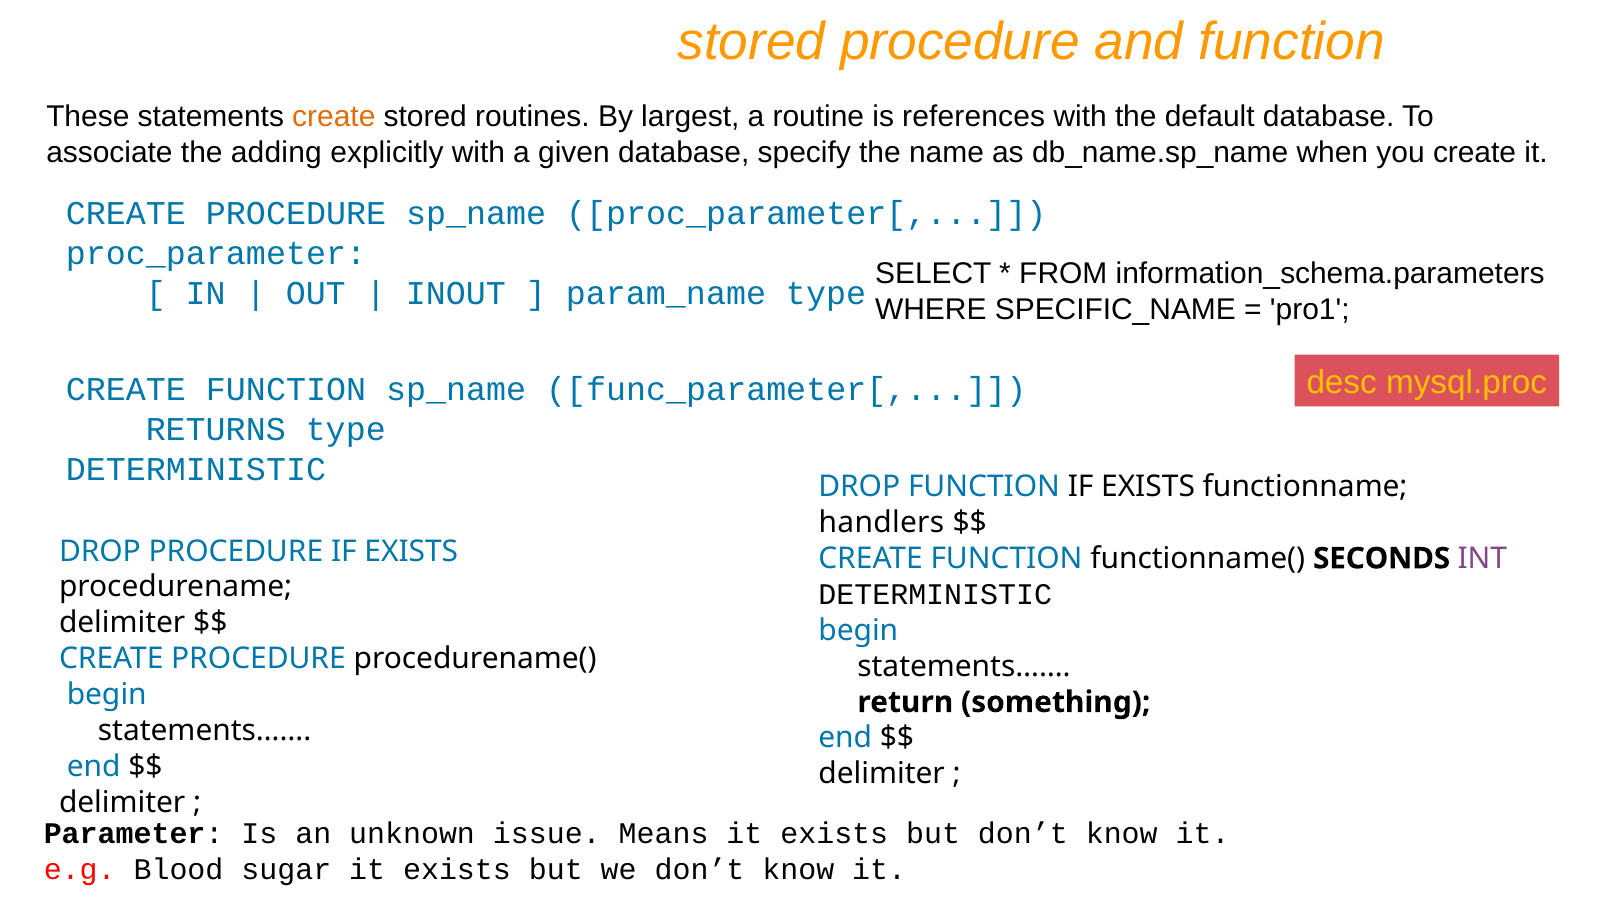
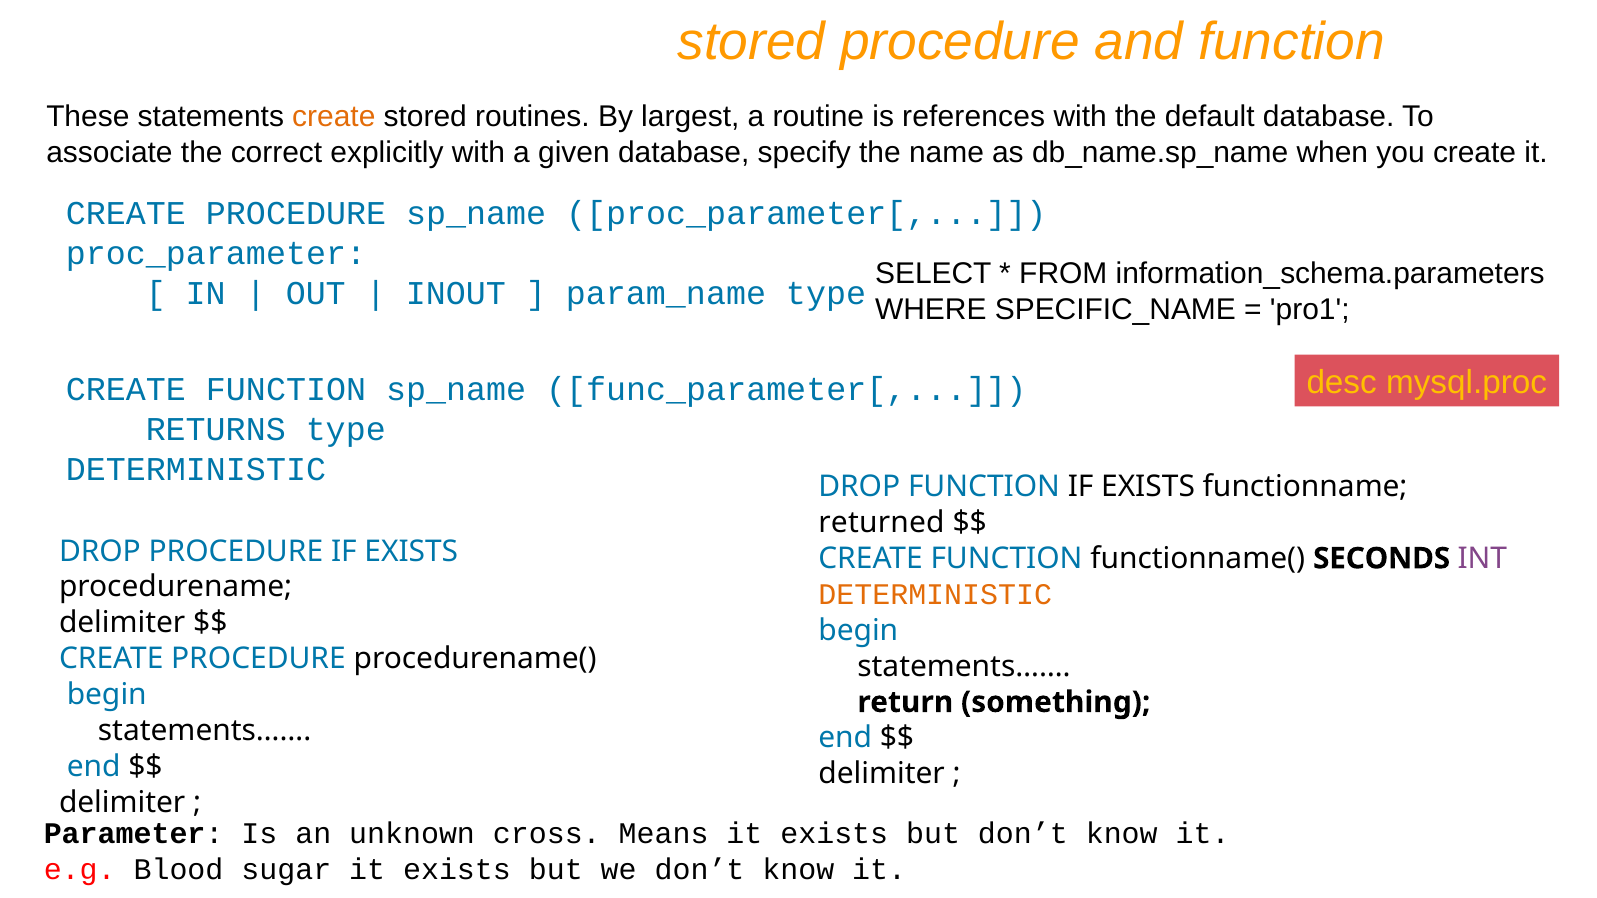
adding: adding -> correct (276, 153)
handlers: handlers -> returned (881, 523)
DETERMINISTIC colour: black -> orange (935, 595)
issue: issue -> cross (547, 833)
